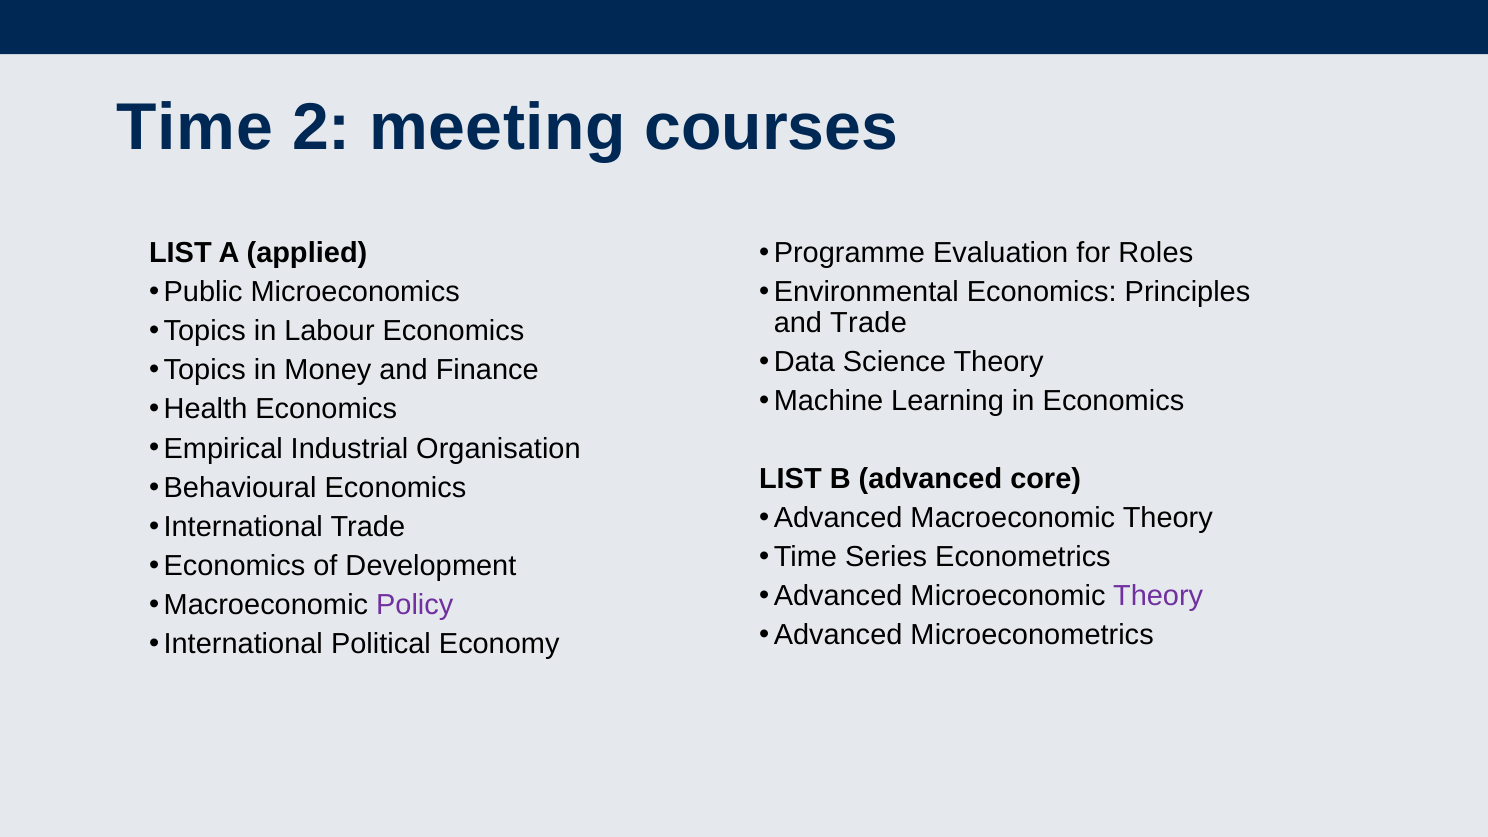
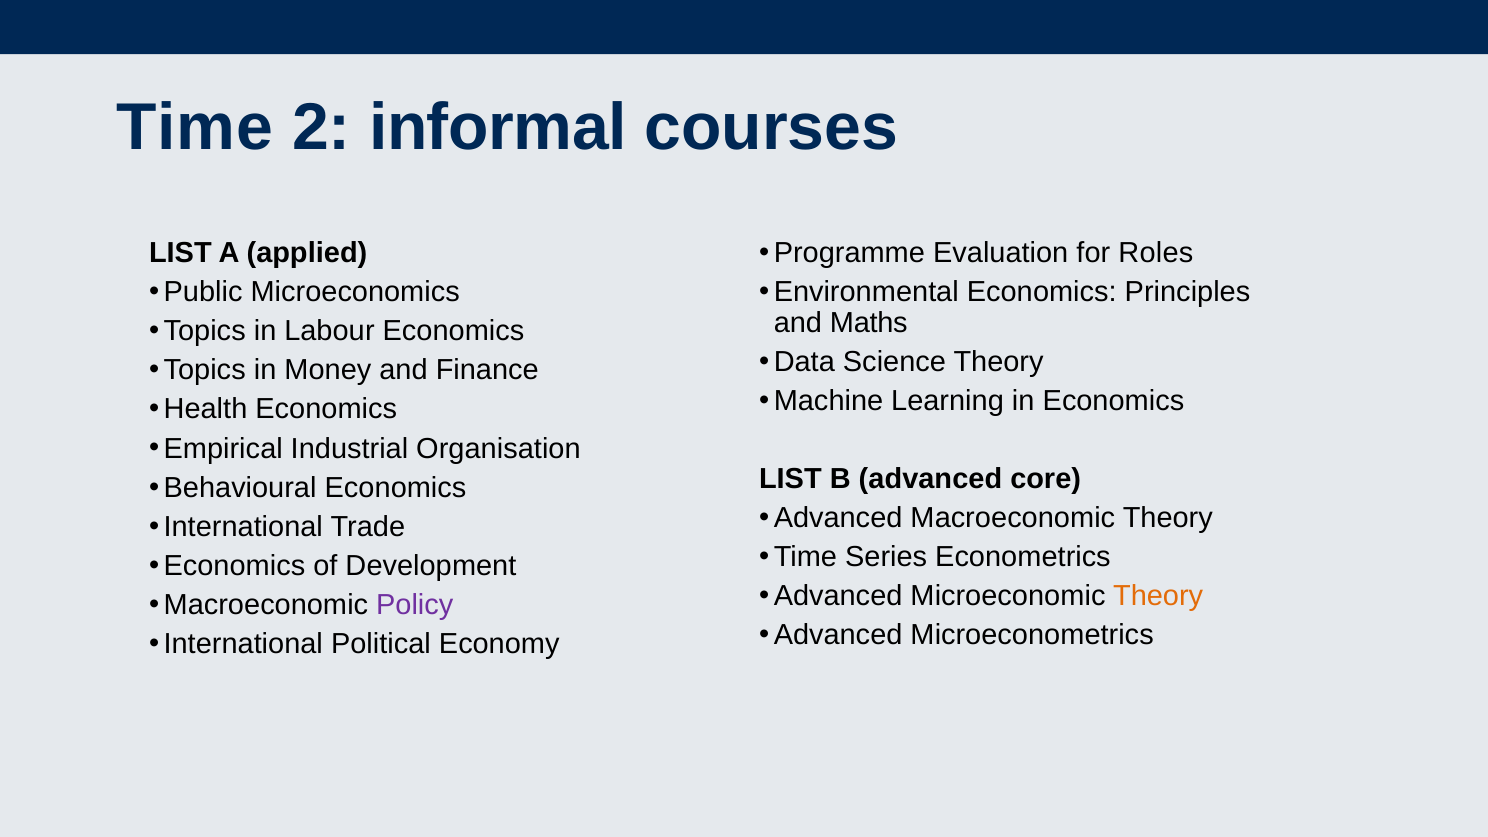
meeting: meeting -> informal (498, 127)
and Trade: Trade -> Maths (869, 323)
Theory colour: purple -> orange (1158, 596)
